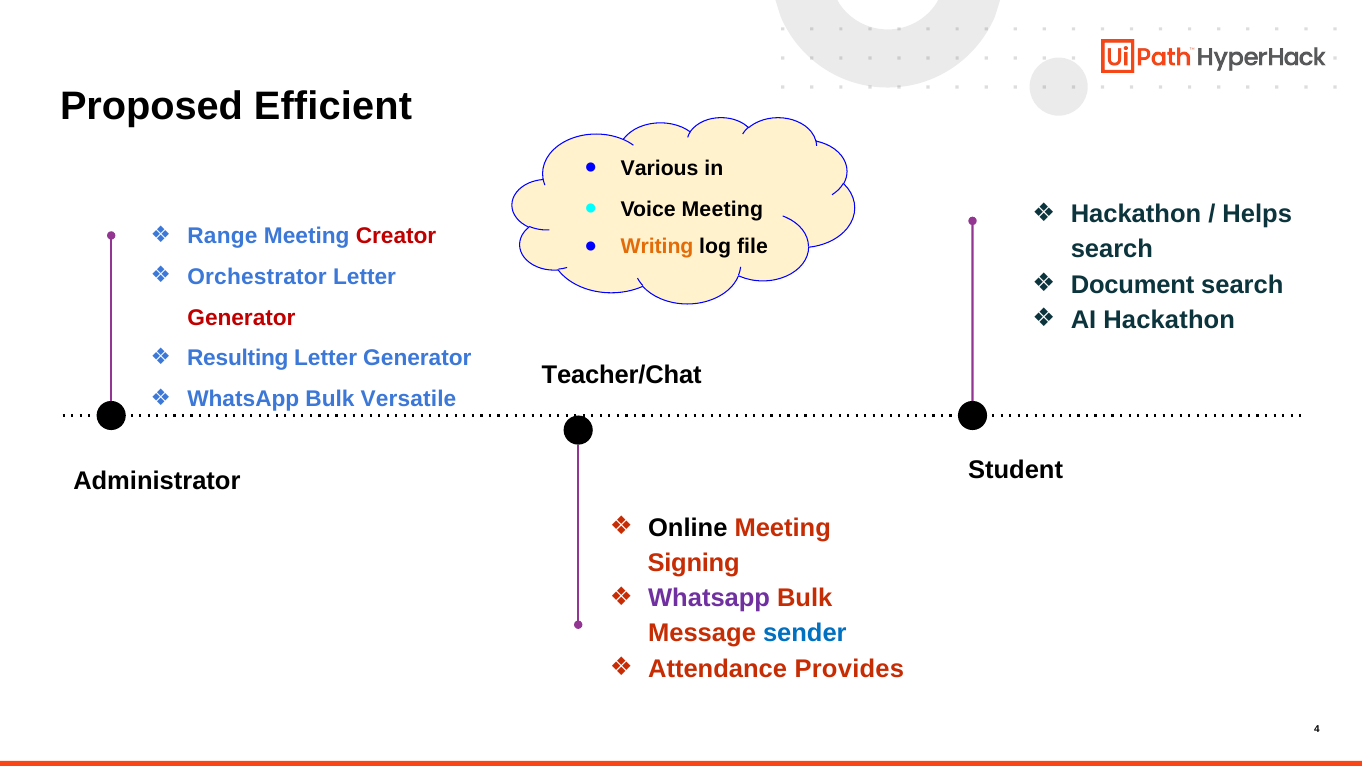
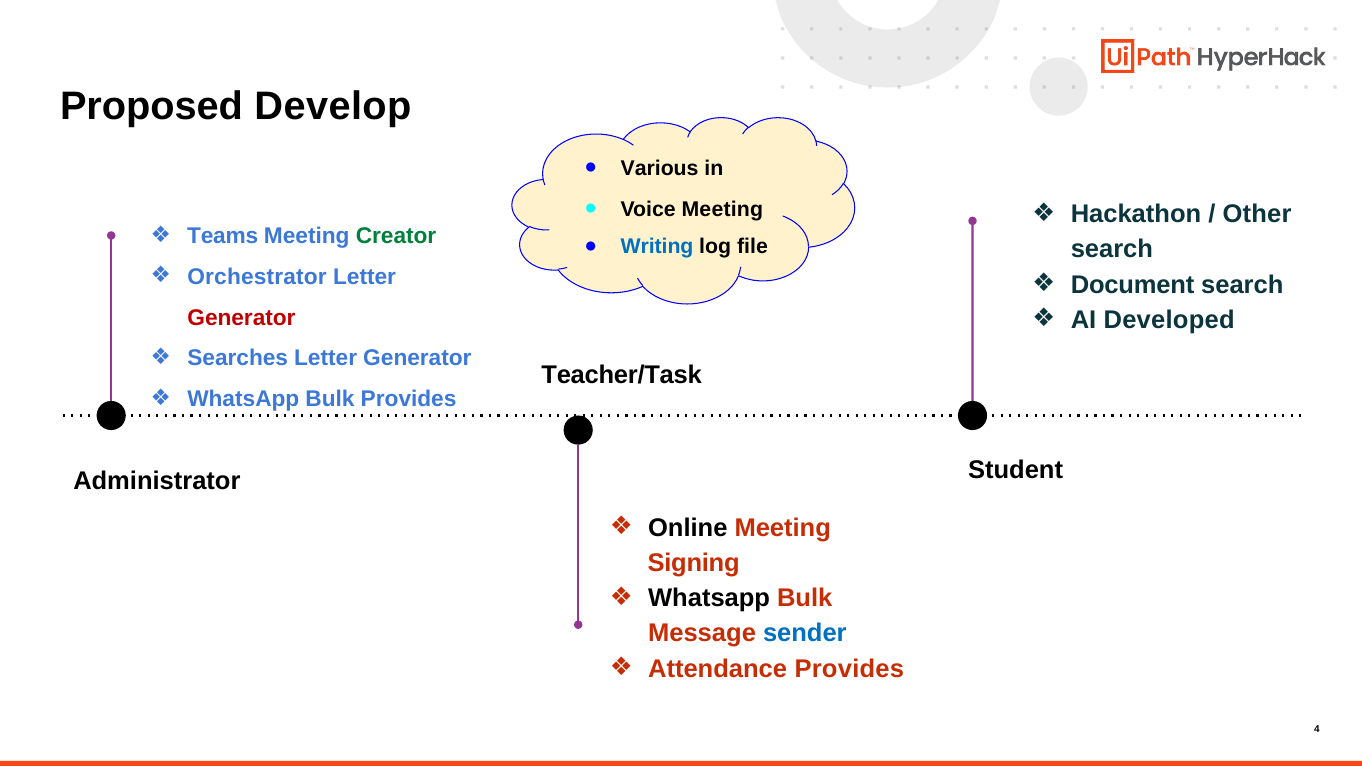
Efficient: Efficient -> Develop (333, 107)
Helps: Helps -> Other (1257, 214)
Range: Range -> Teams (223, 236)
Creator colour: red -> green (396, 236)
Writing colour: orange -> blue (657, 247)
AI Hackathon: Hackathon -> Developed (1169, 320)
Resulting: Resulting -> Searches (238, 359)
Teacher/Chat: Teacher/Chat -> Teacher/Task (622, 375)
Bulk Versatile: Versatile -> Provides (409, 399)
Whatsapp colour: purple -> black (709, 598)
